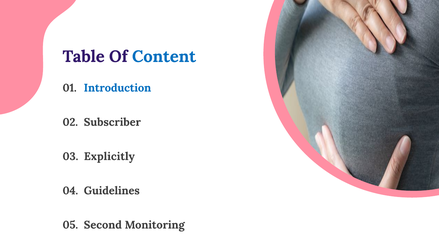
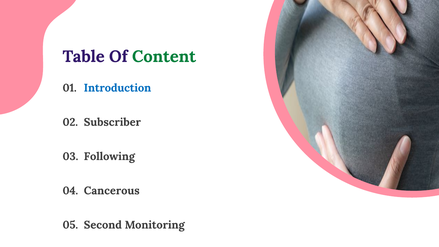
Content colour: blue -> green (164, 57)
Explicitly: Explicitly -> Following (109, 156)
Guidelines: Guidelines -> Cancerous (112, 191)
